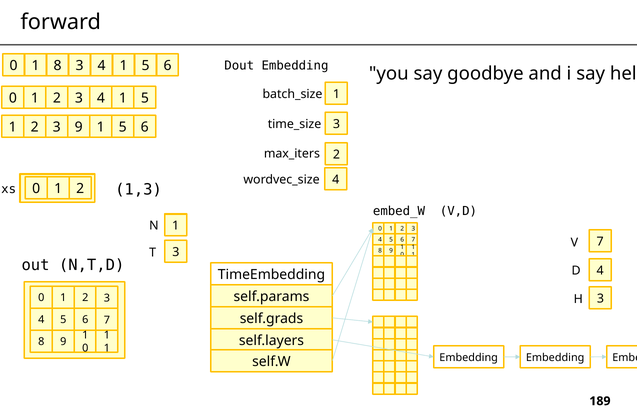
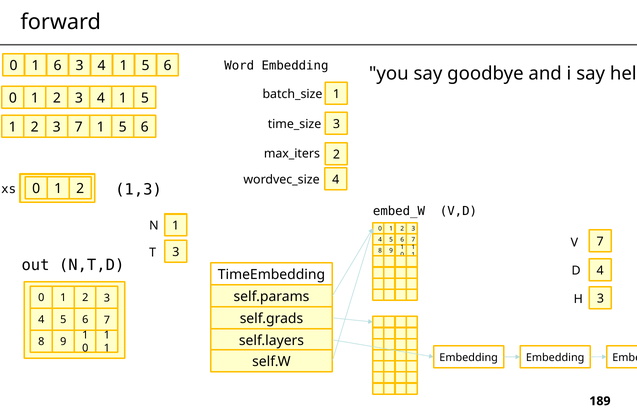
Dout: Dout -> Word (239, 66)
1 8: 8 -> 6 (58, 66)
2 3 9: 9 -> 7 (79, 127)
